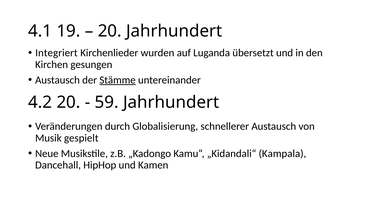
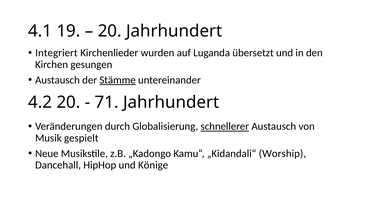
59: 59 -> 71 (107, 102)
schnellerer underline: none -> present (225, 127)
Kampala: Kampala -> Worship (282, 154)
Kamen: Kamen -> Könige (153, 165)
